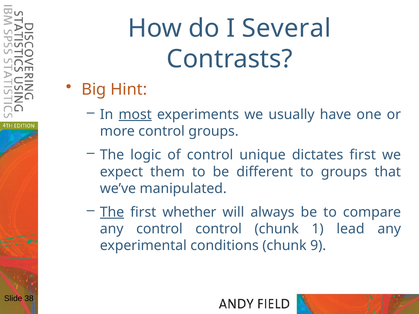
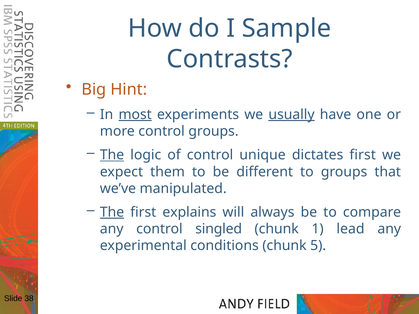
Several: Several -> Sample (287, 28)
usually underline: none -> present (292, 115)
The underline: none -> present (112, 155)
whether: whether -> explains (189, 212)
control control: control -> singled (219, 229)
9: 9 -> 5 (318, 246)
